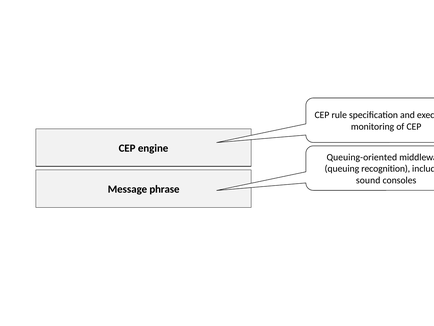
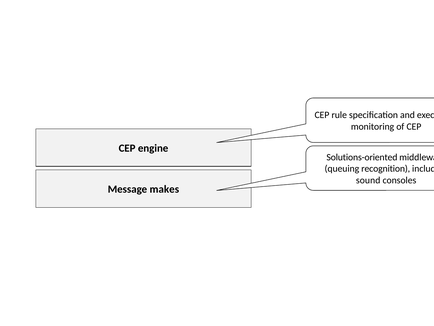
Queuing-oriented: Queuing-oriented -> Solutions-oriented (362, 157)
phrase: phrase -> makes (164, 189)
